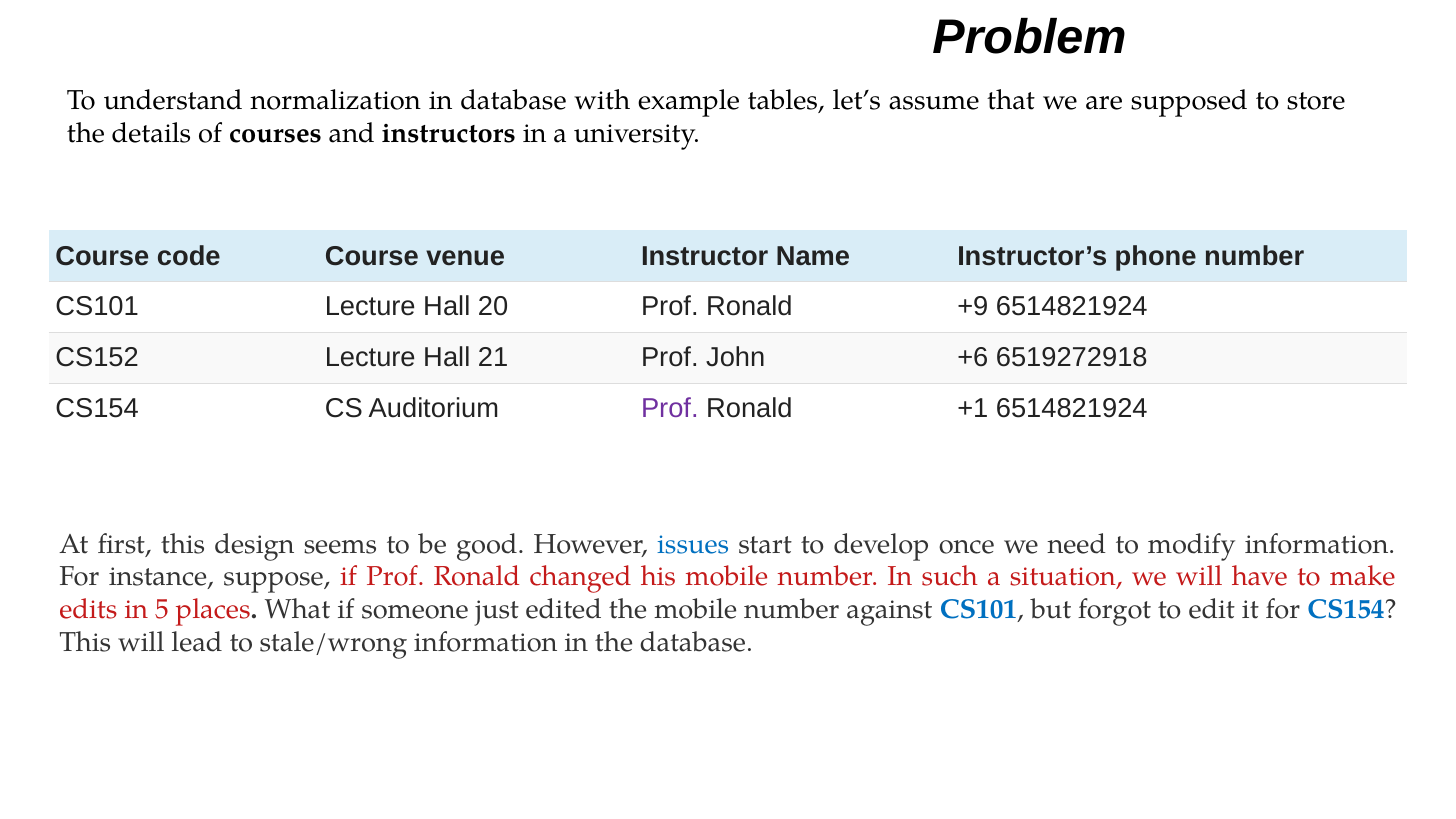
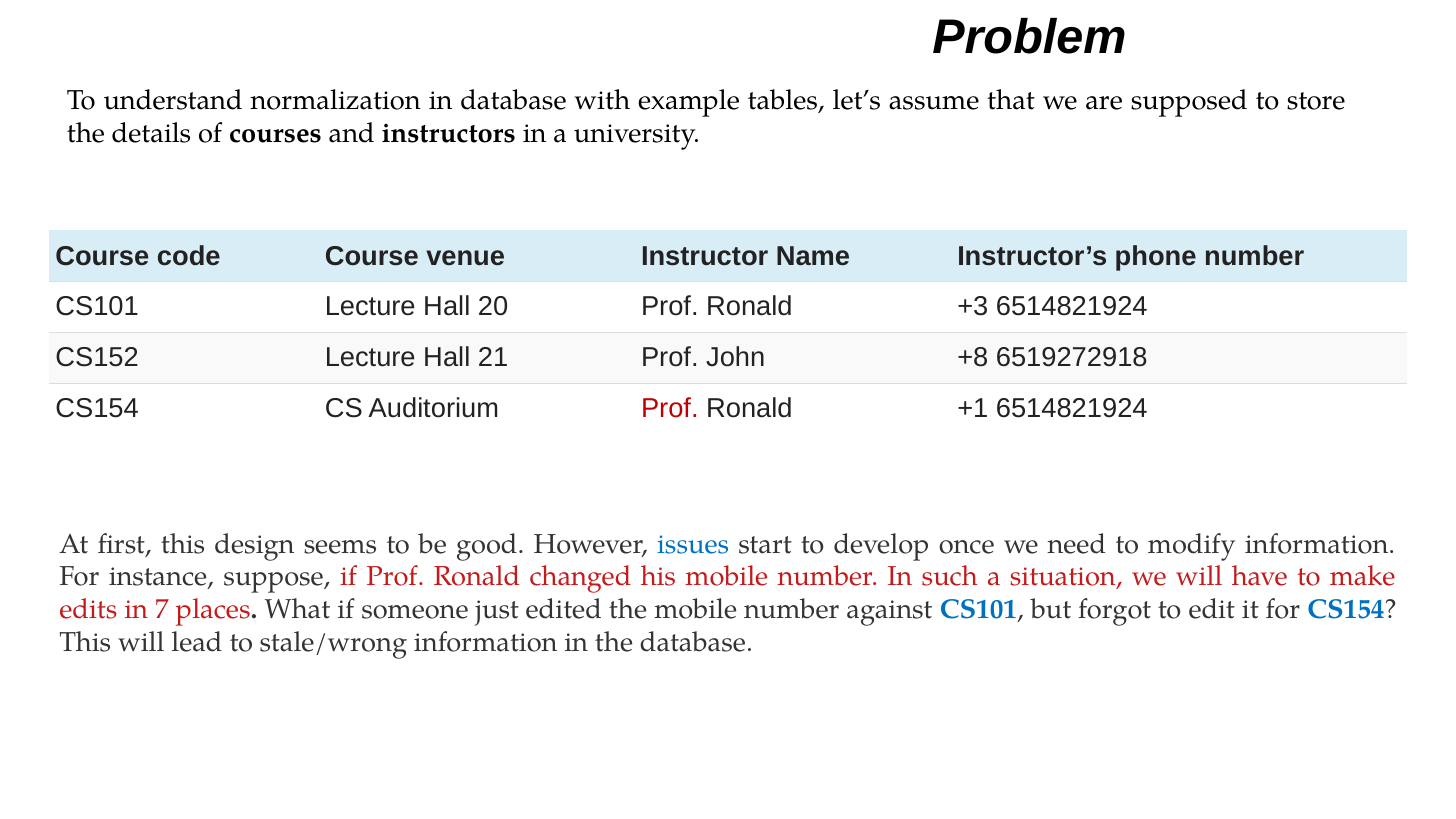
+9: +9 -> +3 (973, 306)
+6: +6 -> +8 (973, 357)
Prof colour: purple -> red (670, 408)
5: 5 -> 7 (162, 610)
